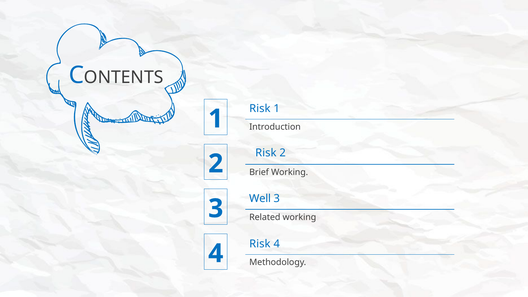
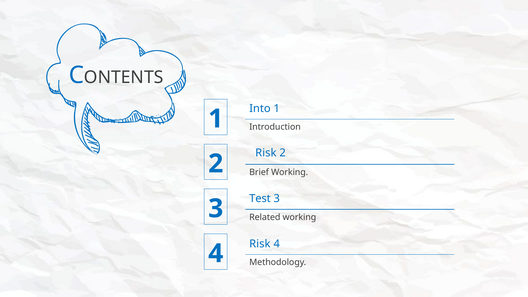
Risk: Risk -> Into (260, 108)
Well: Well -> Test (260, 199)
